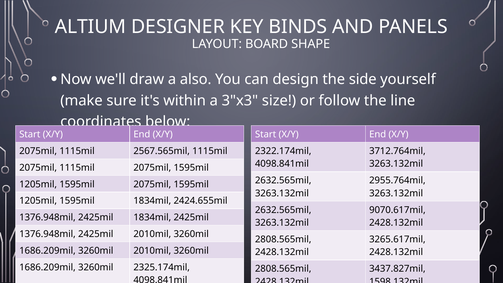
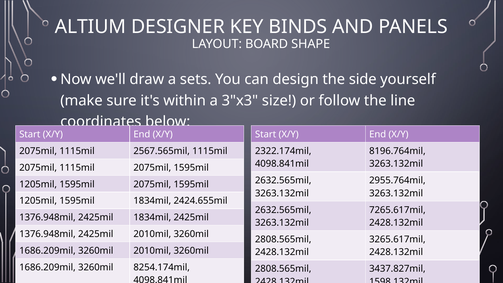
also: also -> sets (196, 79)
3712.764mil: 3712.764mil -> 8196.764mil (397, 151)
9070.617mil: 9070.617mil -> 7265.617mil (397, 210)
2325.174mil: 2325.174mil -> 8254.174mil (162, 267)
